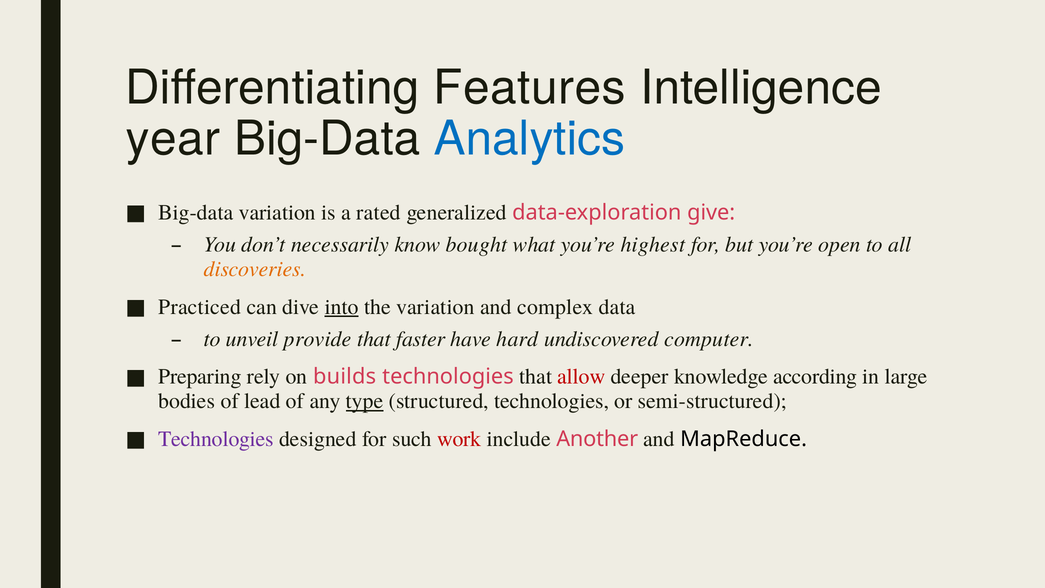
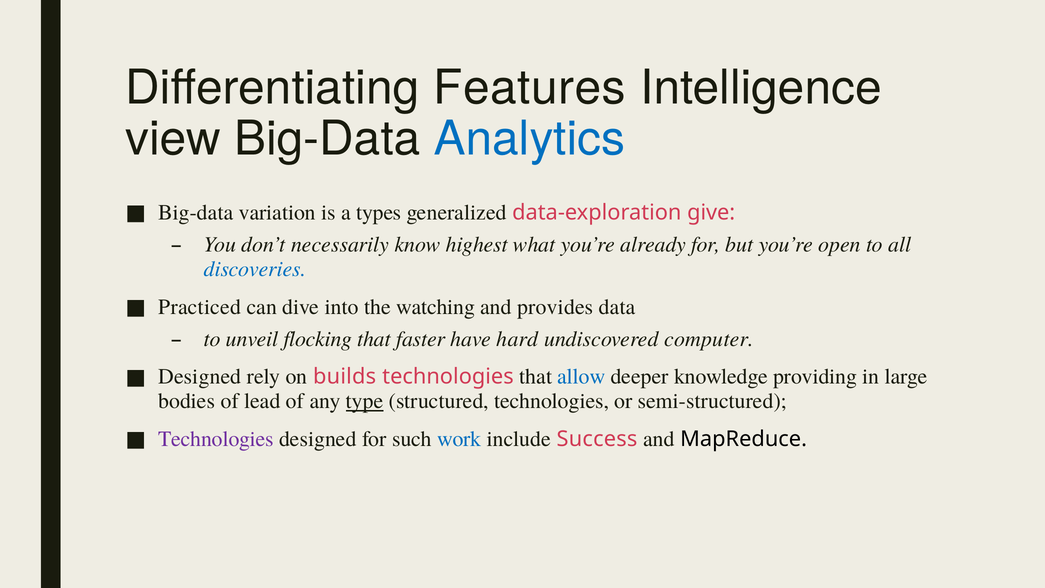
year: year -> view (173, 139)
rated: rated -> types (379, 212)
bought: bought -> highest (477, 245)
highest: highest -> already (653, 245)
discoveries colour: orange -> blue (255, 269)
into underline: present -> none (342, 307)
the variation: variation -> watching (436, 307)
complex: complex -> provides (555, 307)
provide: provide -> flocking (318, 339)
Preparing: Preparing -> Designed (200, 377)
allow colour: red -> blue (581, 377)
according: according -> providing (815, 377)
work colour: red -> blue (459, 439)
Another: Another -> Success (597, 439)
